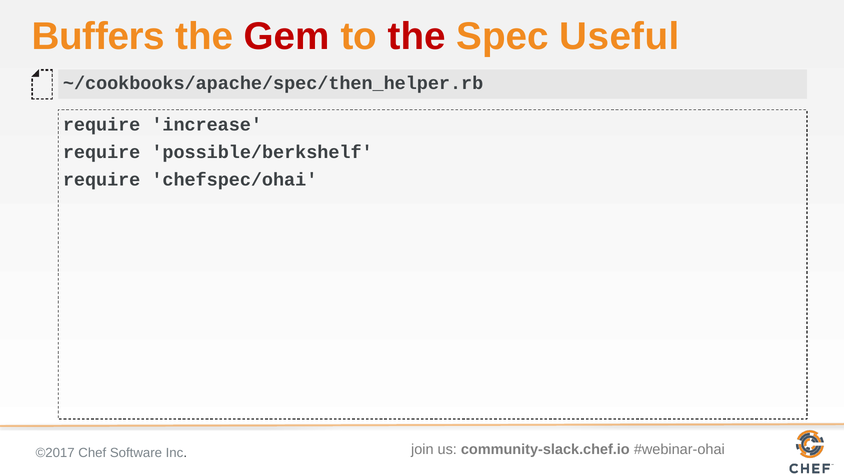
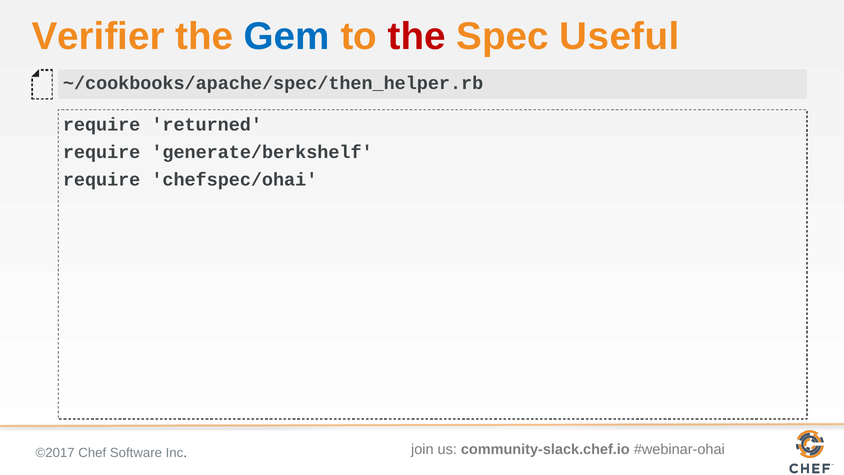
Buffers: Buffers -> Verifier (98, 37)
Gem colour: red -> blue (287, 37)
increase: increase -> returned (207, 124)
possible/berkshelf: possible/berkshelf -> generate/berkshelf (262, 152)
